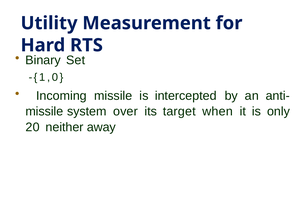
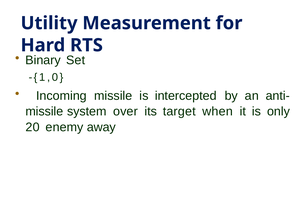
neither: neither -> enemy (65, 127)
